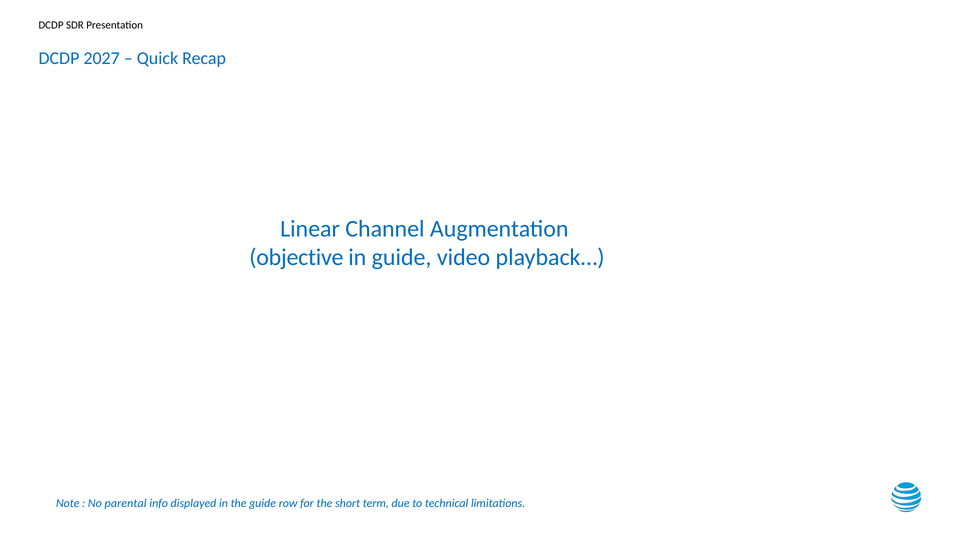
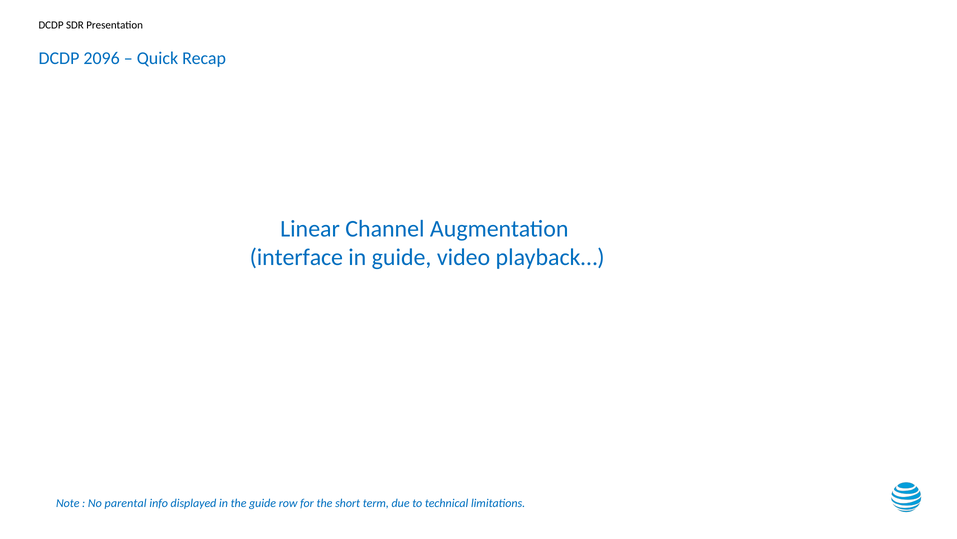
2027: 2027 -> 2096 (102, 58)
objective: objective -> interface (296, 257)
